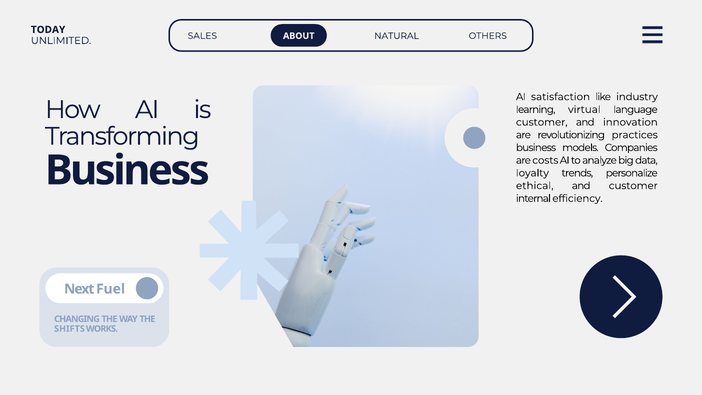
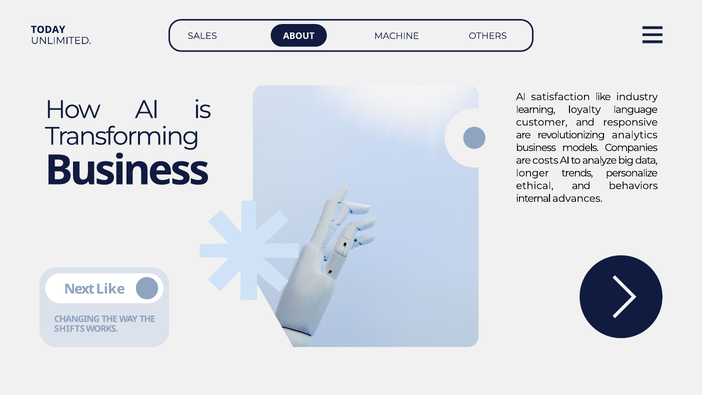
NATURAL: NATURAL -> MACHINE (397, 36)
virtual: virtual -> loyalty (584, 109)
innovation: innovation -> responsive (630, 122)
practices: practices -> analytics (635, 135)
loyalty: loyalty -> longer (532, 173)
and customer: customer -> behaviors (633, 186)
efficiency: efficiency -> advances (577, 198)
Next Fuel: Fuel -> Like (110, 289)
